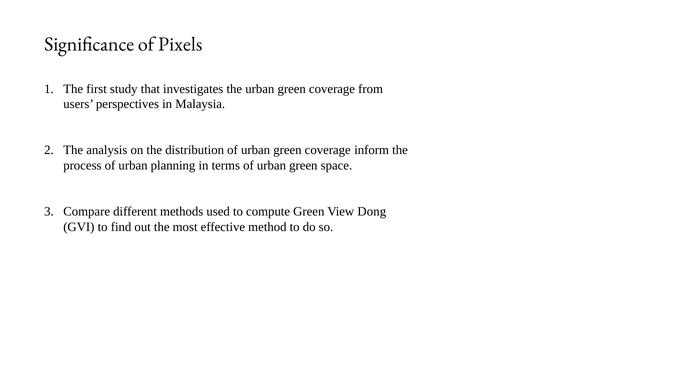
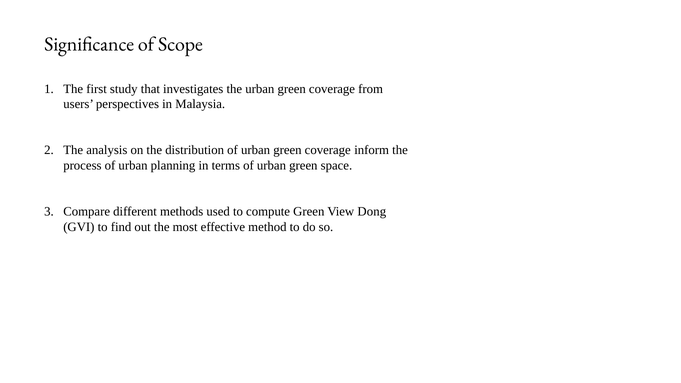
Pixels: Pixels -> Scope (180, 44)
